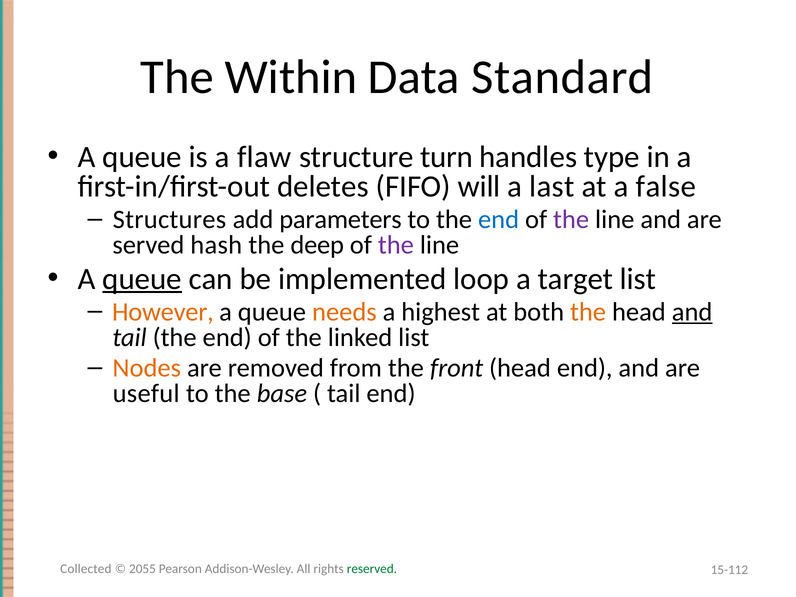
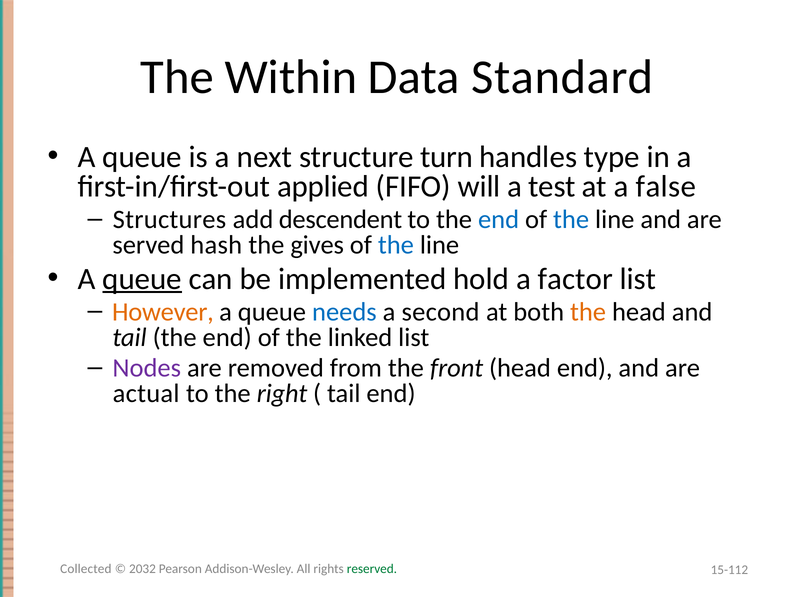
flaw: flaw -> next (264, 157)
deletes: deletes -> applied (323, 187)
last: last -> test (552, 187)
parameters: parameters -> descendent (341, 220)
the colour: purple -> blue (571, 220)
deep: deep -> gives (317, 245)
the colour: purple -> blue (396, 245)
loop: loop -> hold (481, 279)
target: target -> factor (575, 279)
needs colour: orange -> blue (344, 312)
highest: highest -> second (441, 312)
and underline: present -> none (692, 312)
Nodes colour: orange -> purple (147, 368)
useful: useful -> actual (146, 394)
base: base -> right (282, 394)
2055: 2055 -> 2032 (142, 569)
